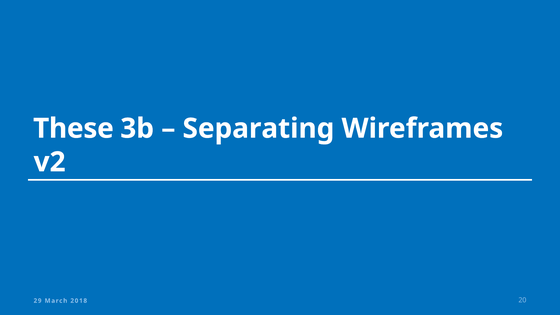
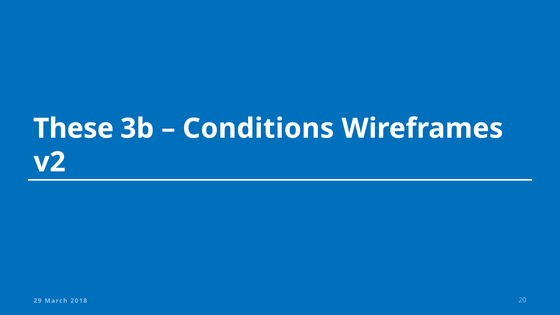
Separating: Separating -> Conditions (258, 129)
